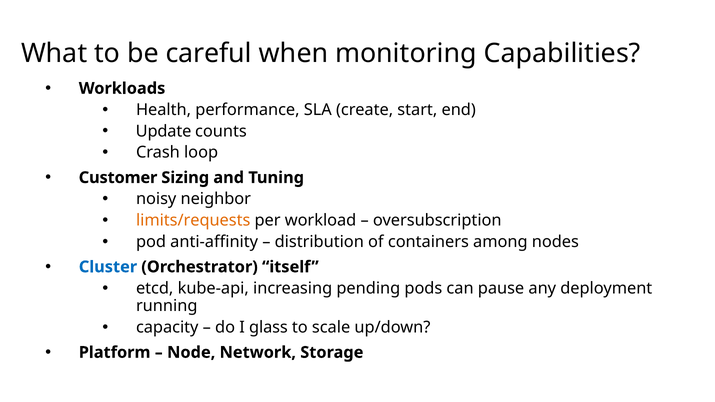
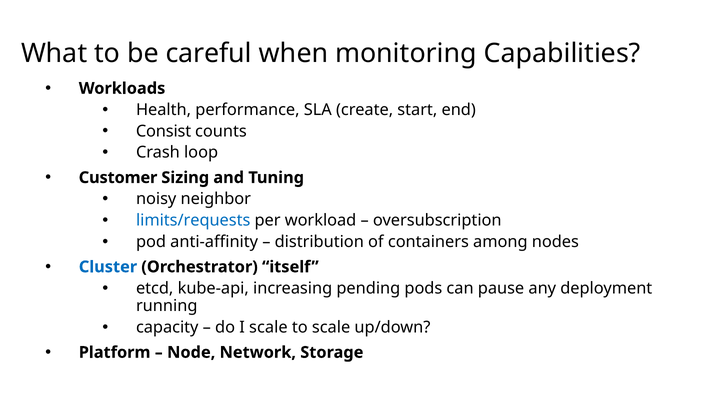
Update: Update -> Consist (164, 131)
limits/requests colour: orange -> blue (193, 220)
I glass: glass -> scale (268, 327)
